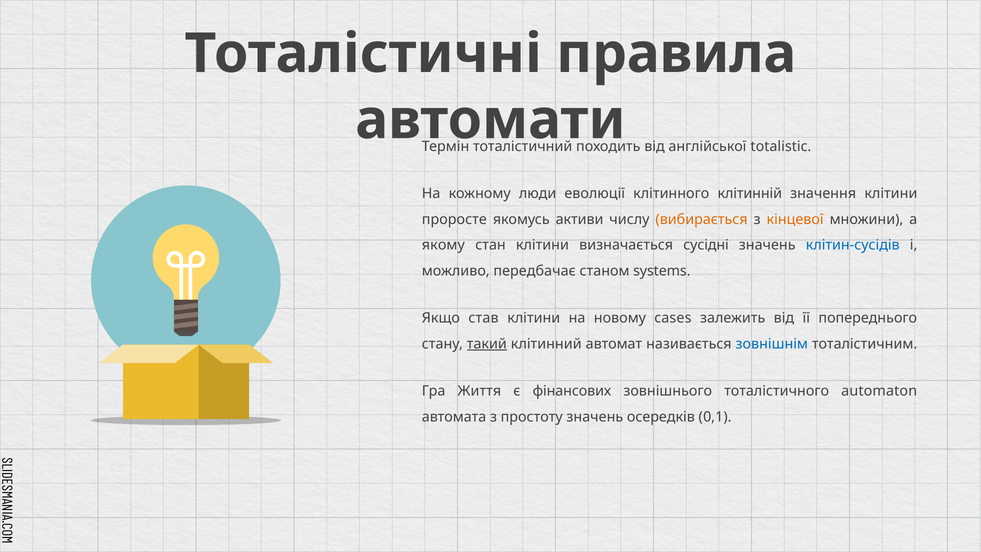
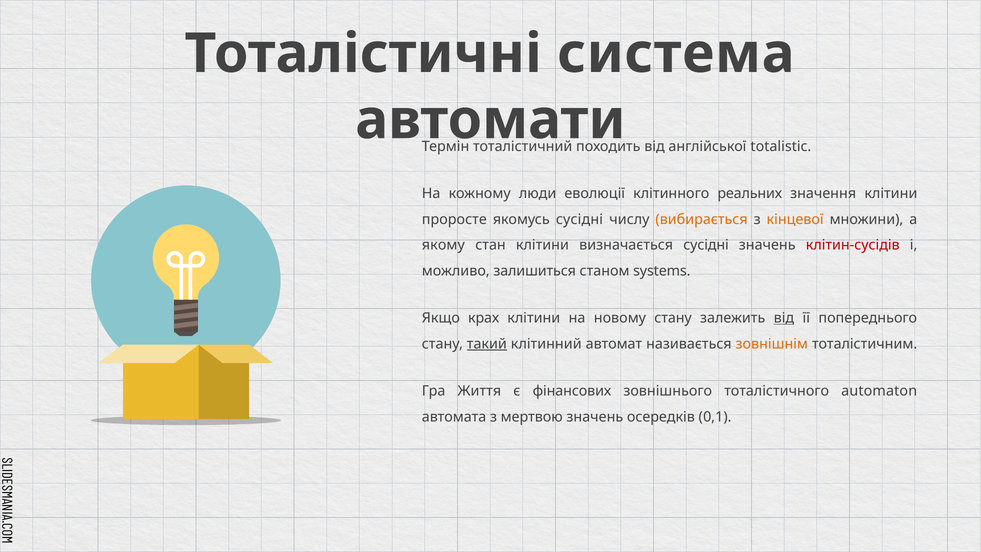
правила: правила -> система (676, 54)
клітинній: клітинній -> реальних (750, 194)
якомусь активи: активи -> сусідні (579, 219)
клітин-сусідів colour: blue -> red (853, 245)
передбачає: передбачає -> залишиться (535, 271)
став: став -> крах (484, 318)
новому cases: cases -> стану (673, 318)
від underline: none -> present (784, 318)
зовнішнім colour: blue -> orange (772, 344)
простоту: простоту -> мертвою (532, 417)
